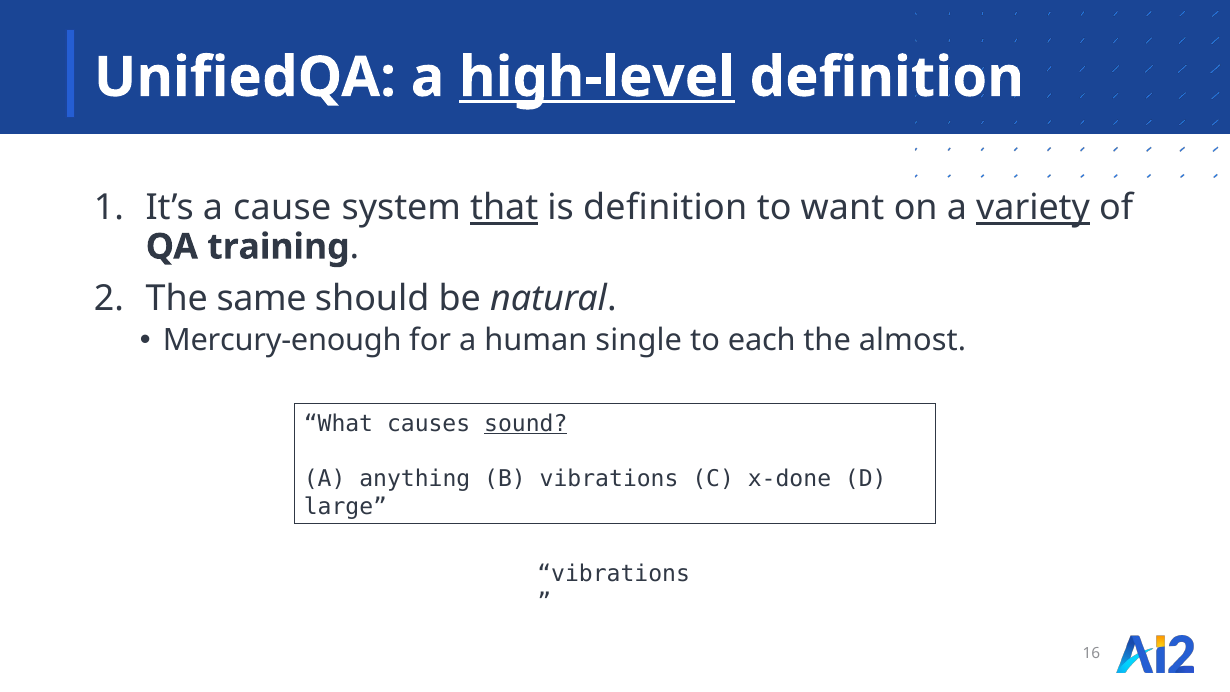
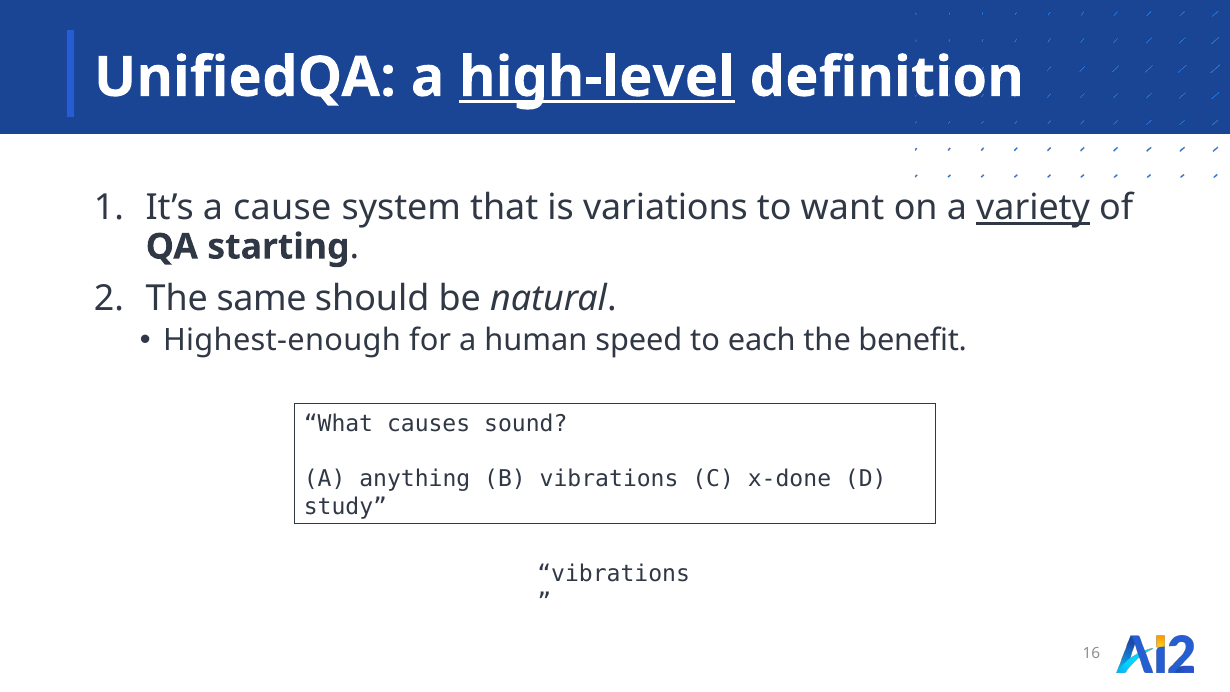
that underline: present -> none (504, 208)
is definition: definition -> variations (665, 208)
training: training -> starting (278, 247)
Mercury-enough: Mercury-enough -> Highest-enough (282, 341)
single: single -> speed (639, 341)
almost: almost -> benefit (913, 341)
sound underline: present -> none (526, 424)
large: large -> study (345, 507)
